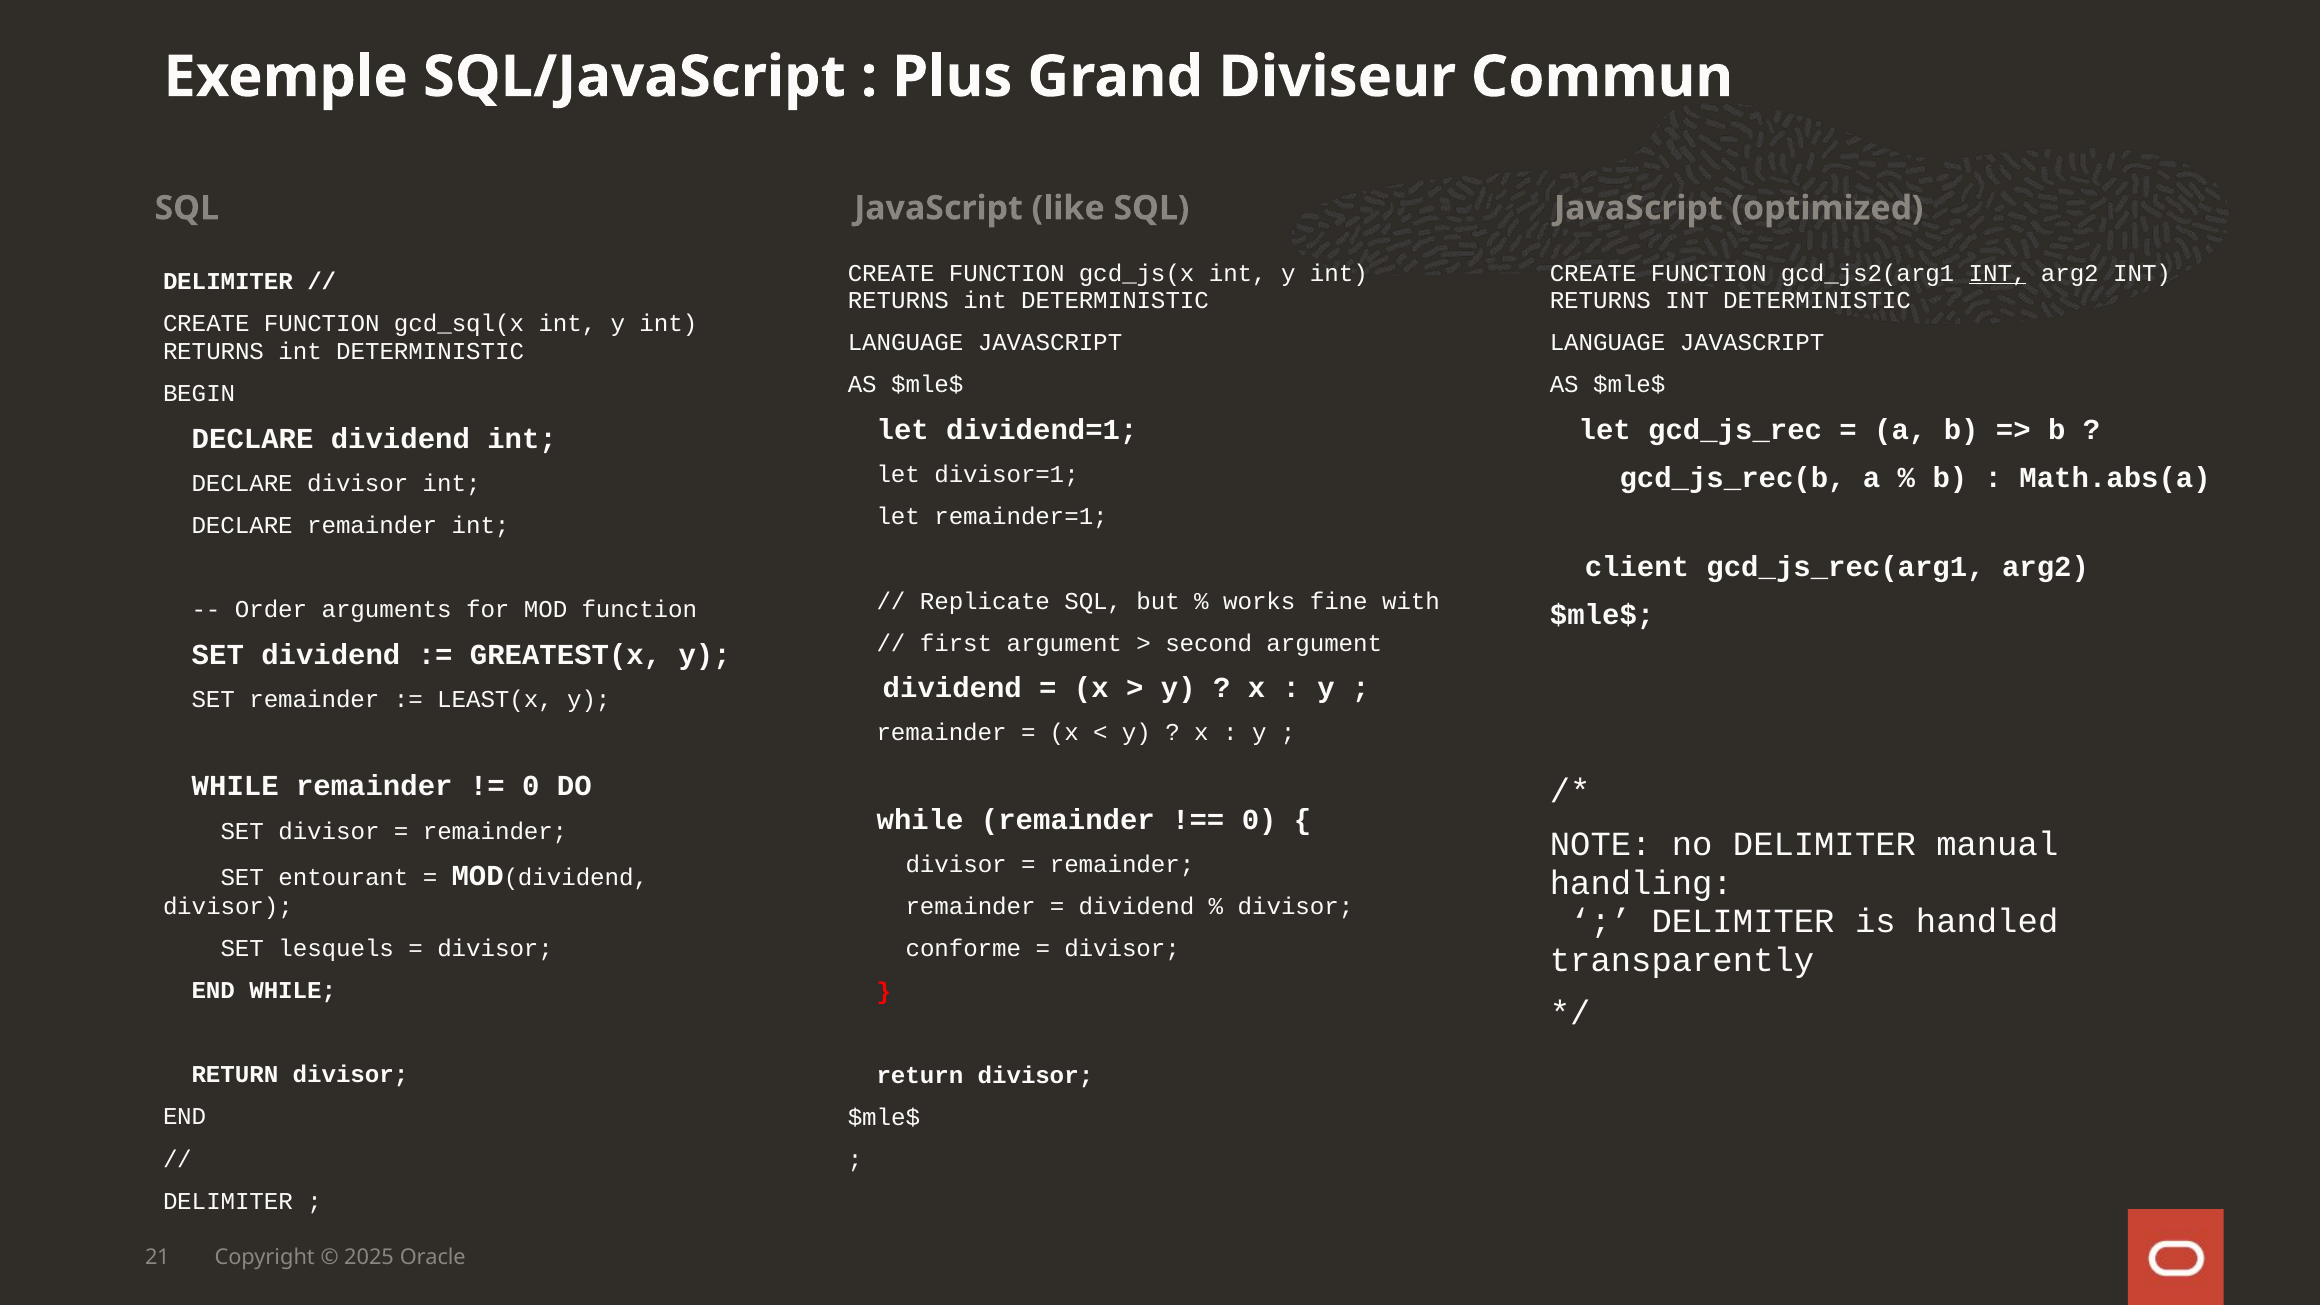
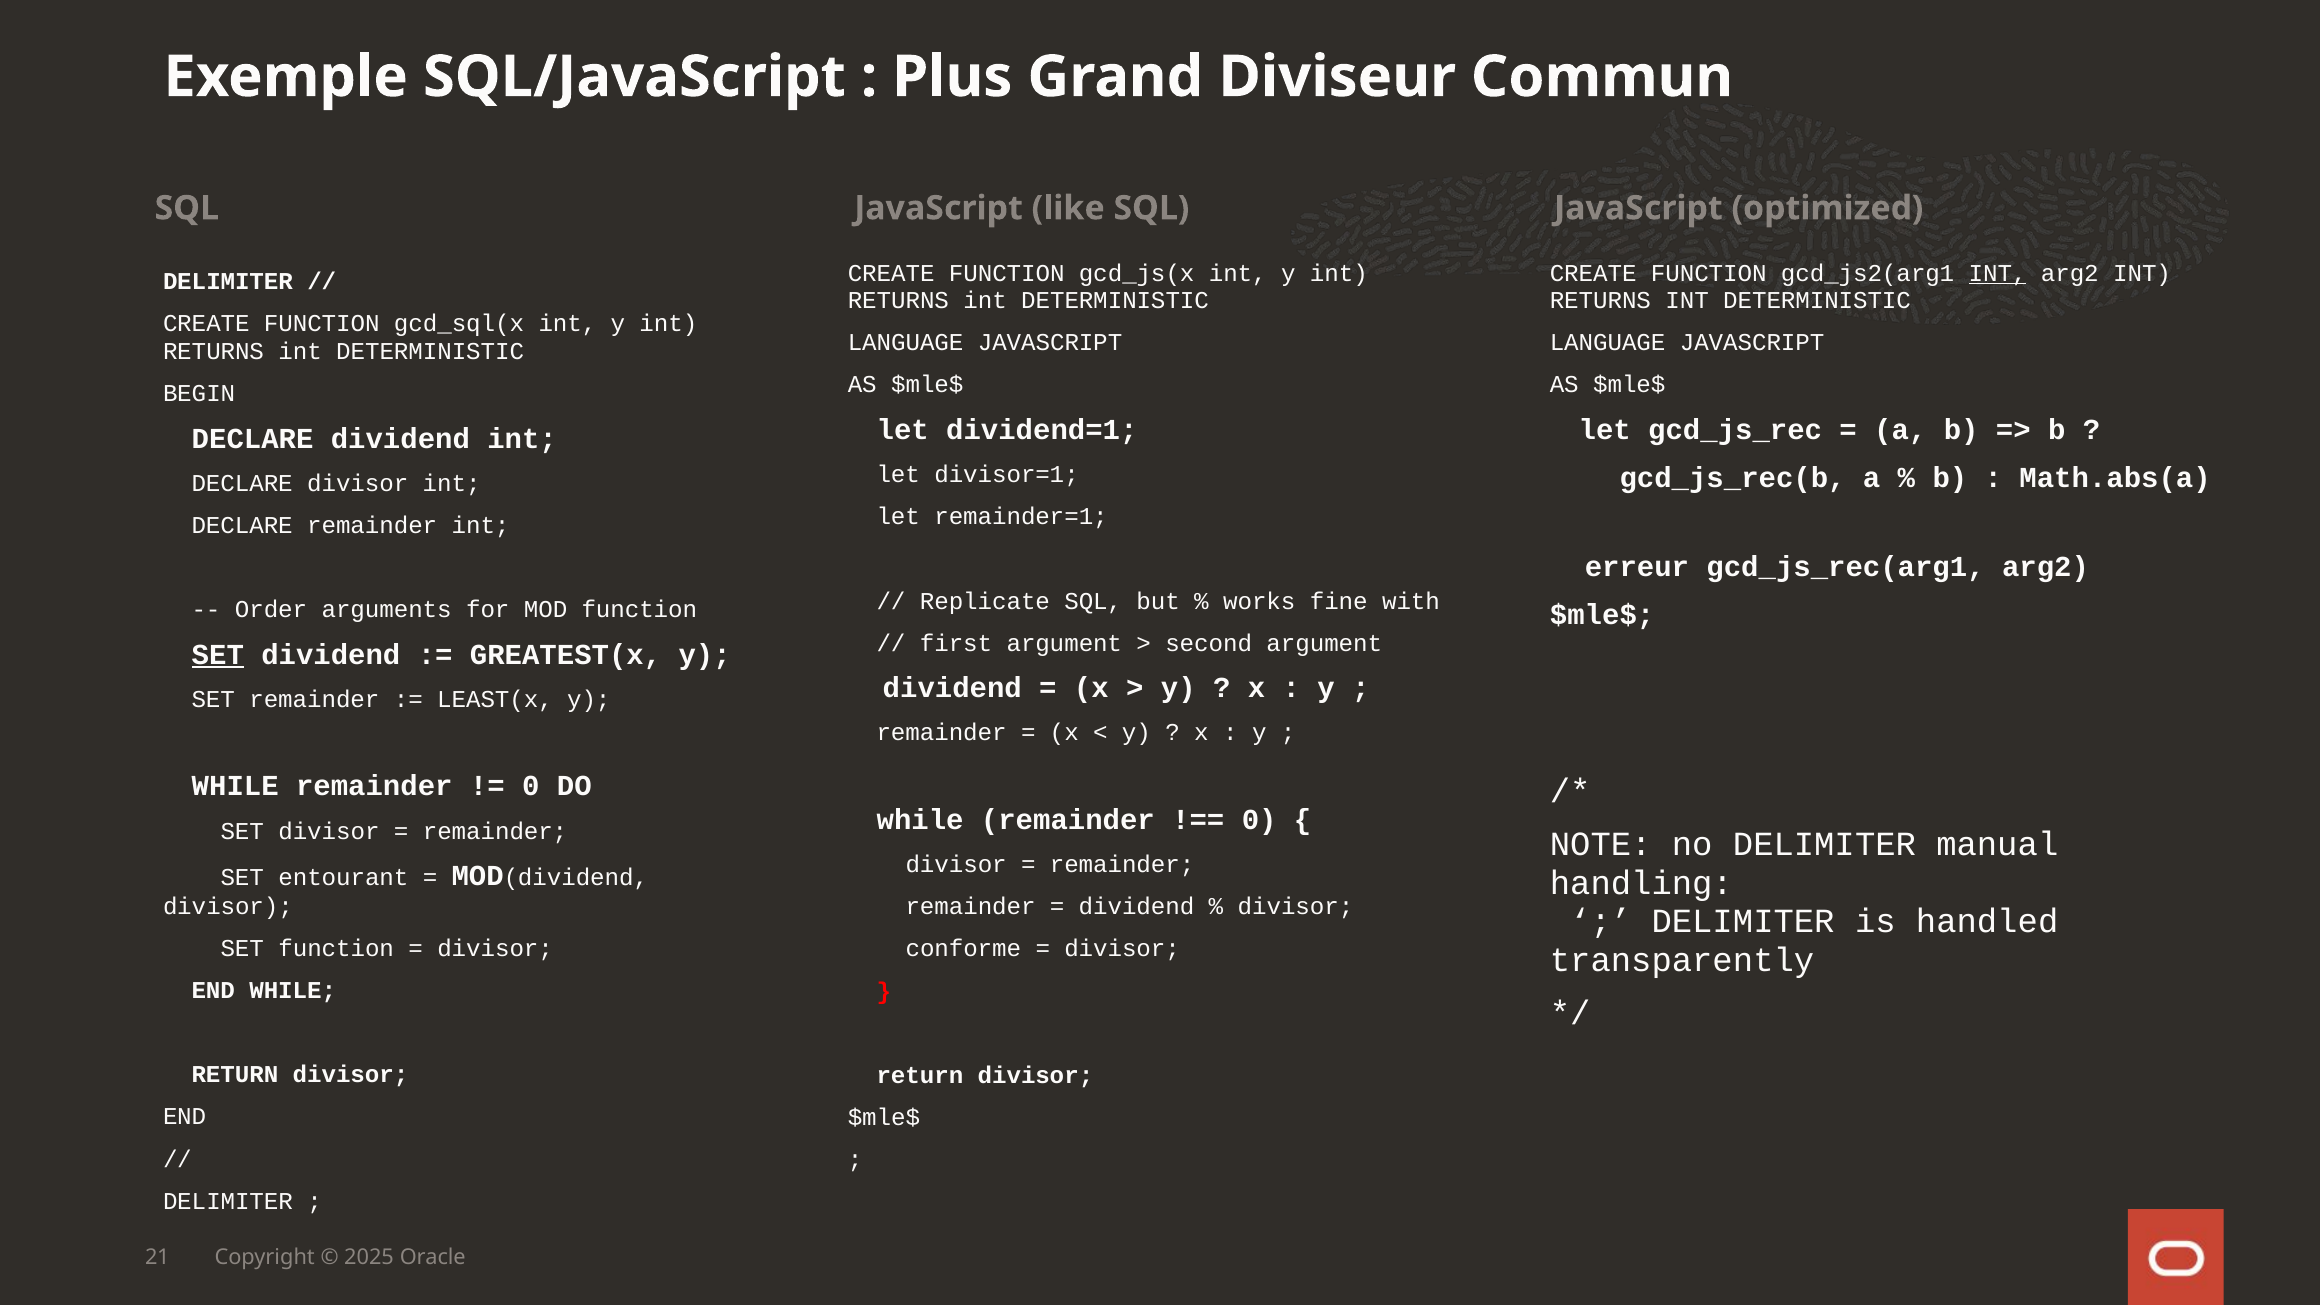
client: client -> erreur (1637, 567)
SET underline: none -> present (218, 655)
SET lesquels: lesquels -> function (336, 948)
